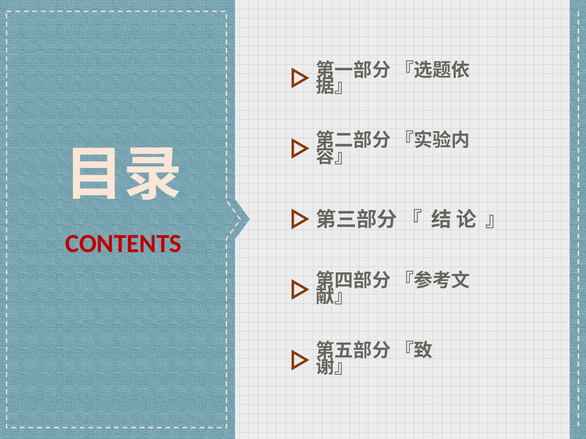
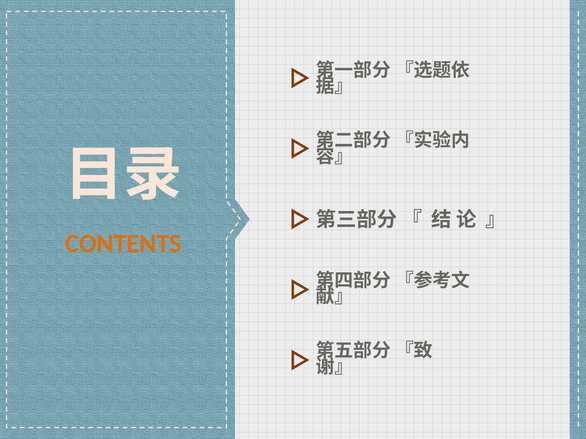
CONTENTS colour: red -> orange (123, 244)
